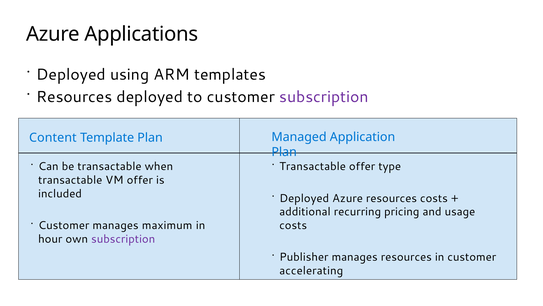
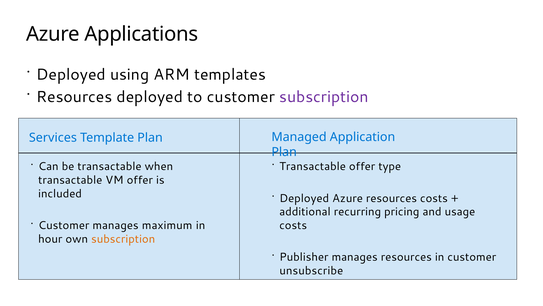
Content: Content -> Services (53, 137)
subscription colour: purple -> orange (123, 239)
accelerating: accelerating -> unsubscribe (311, 270)
